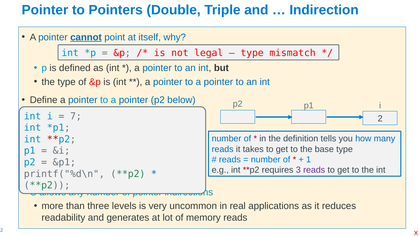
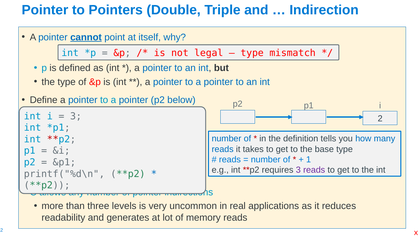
7: 7 -> 3 (76, 116)
